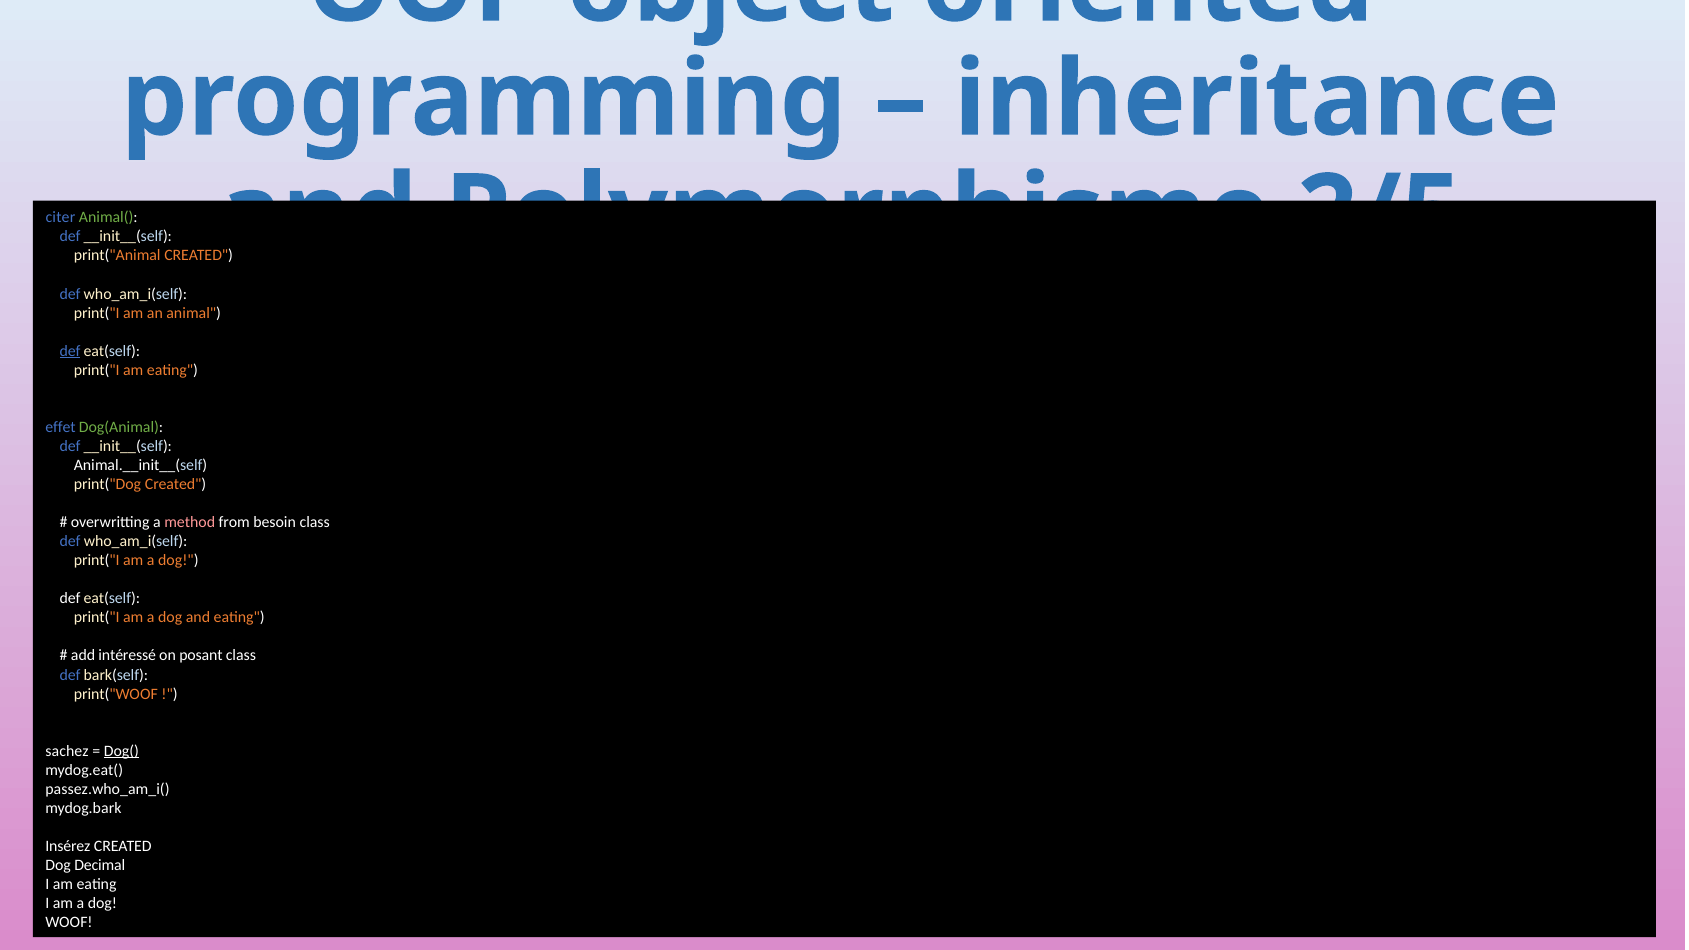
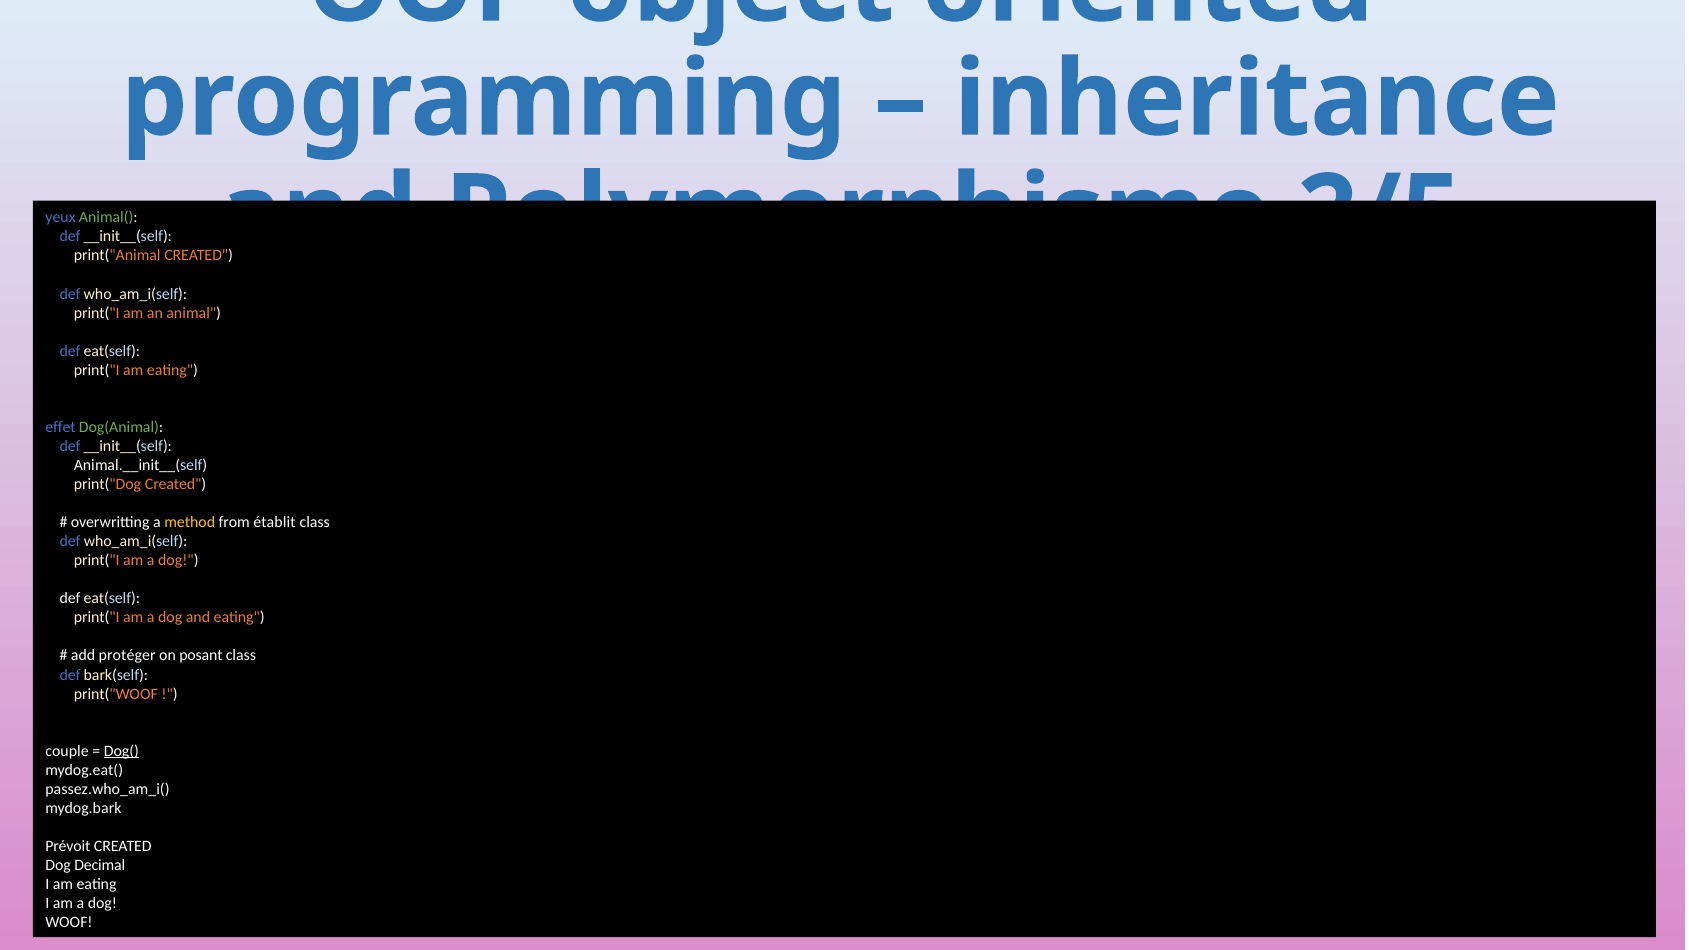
citer: citer -> yeux (61, 218)
def underline: present -> none (70, 351)
method colour: pink -> yellow (190, 522)
besoin: besoin -> établit (275, 522)
intéressé: intéressé -> protéger (127, 656)
sachez: sachez -> couple (67, 751)
Insérez: Insérez -> Prévoit (68, 846)
